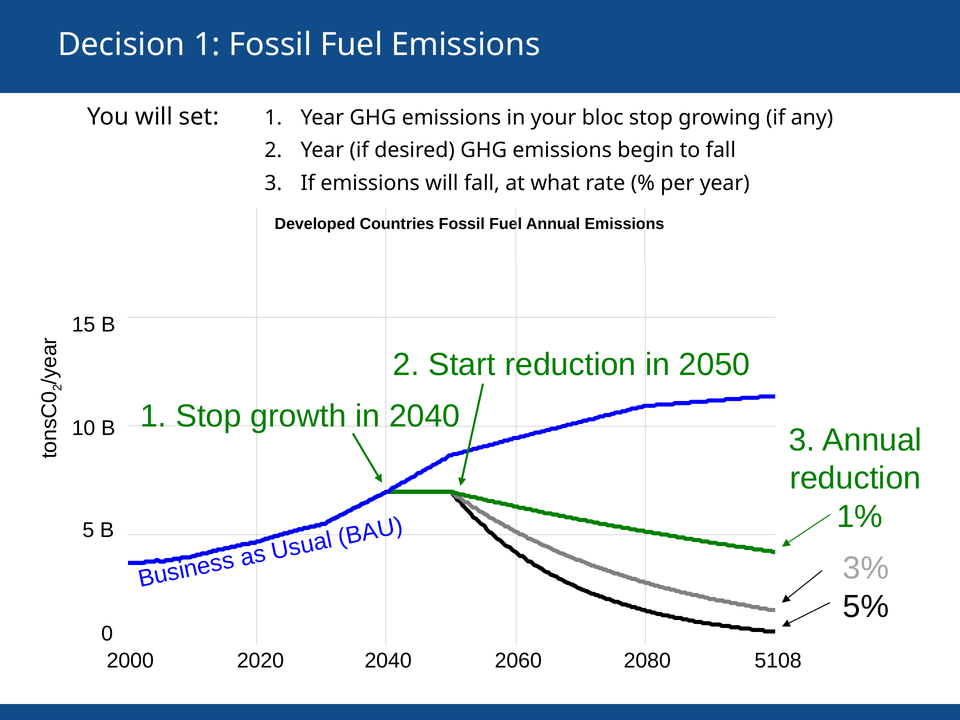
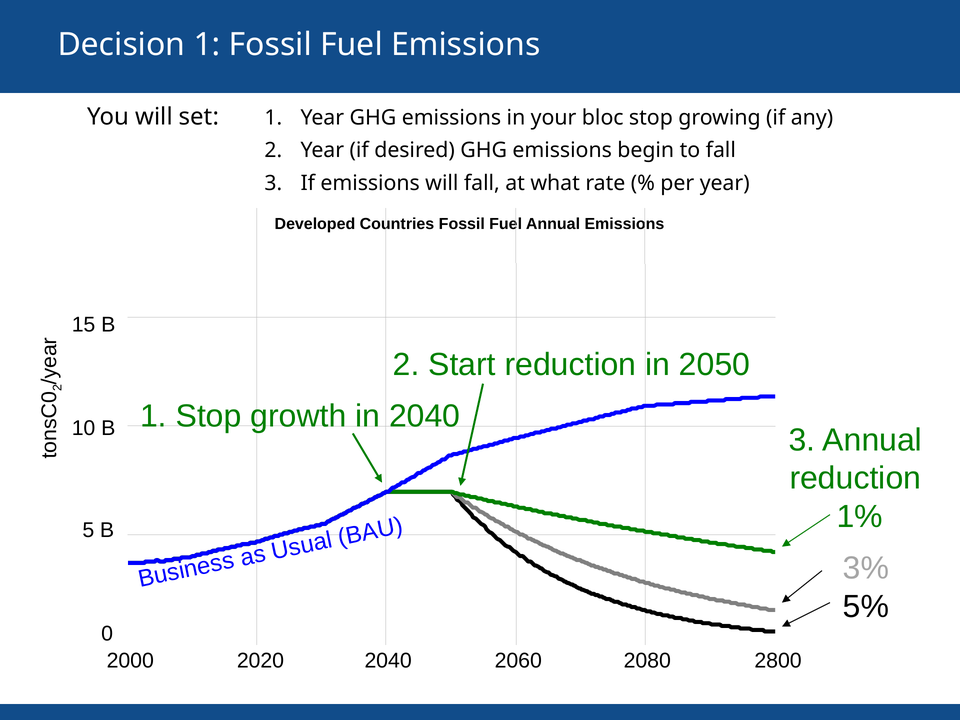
5108: 5108 -> 2800 (778, 661)
